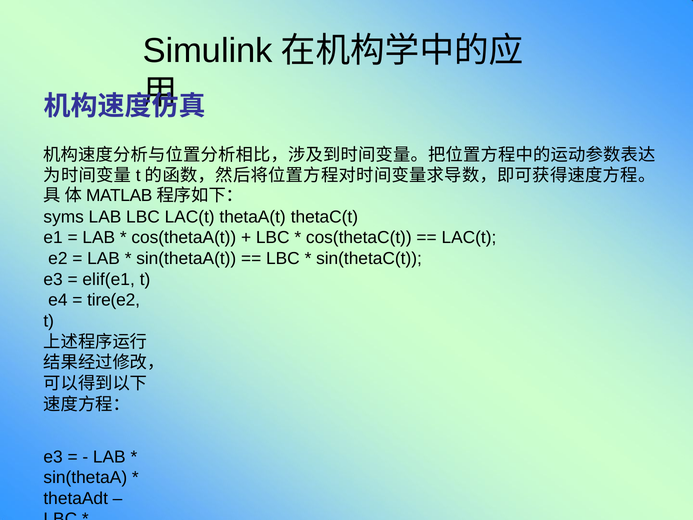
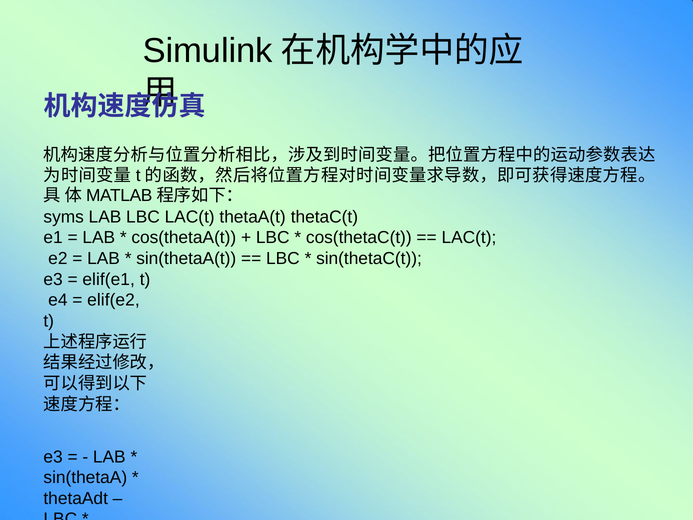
tire(e2: tire(e2 -> elif(e2 (113, 300)
